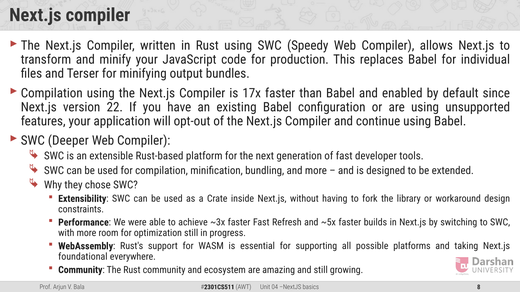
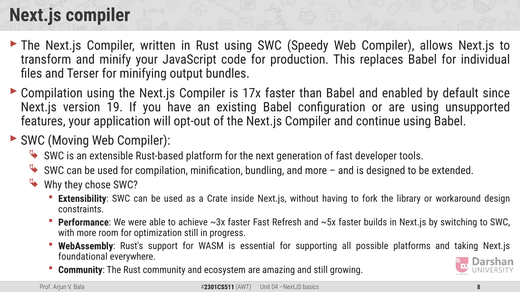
22: 22 -> 19 (115, 107)
Deeper: Deeper -> Moving (68, 141)
